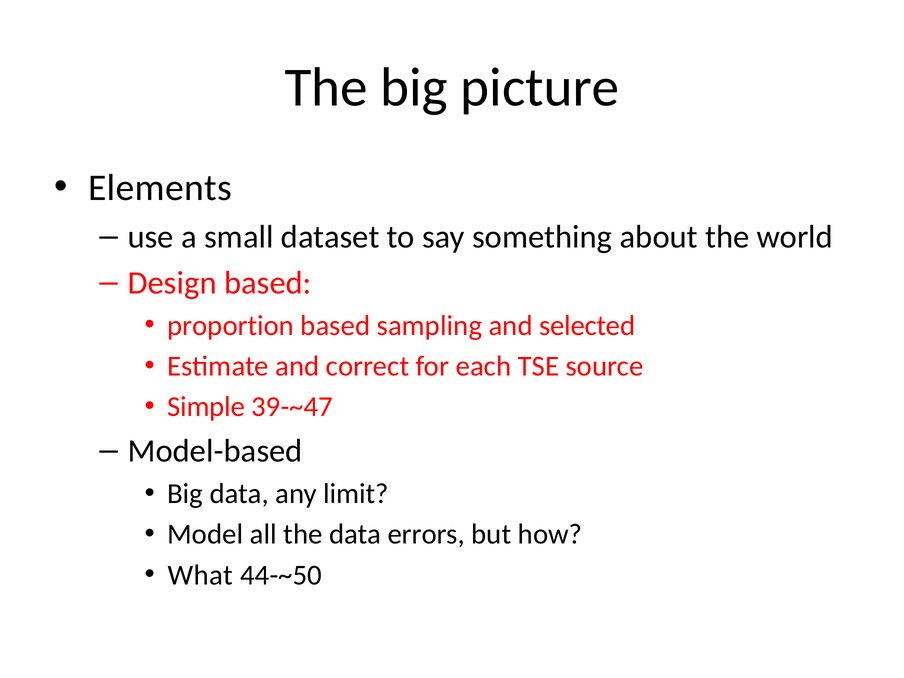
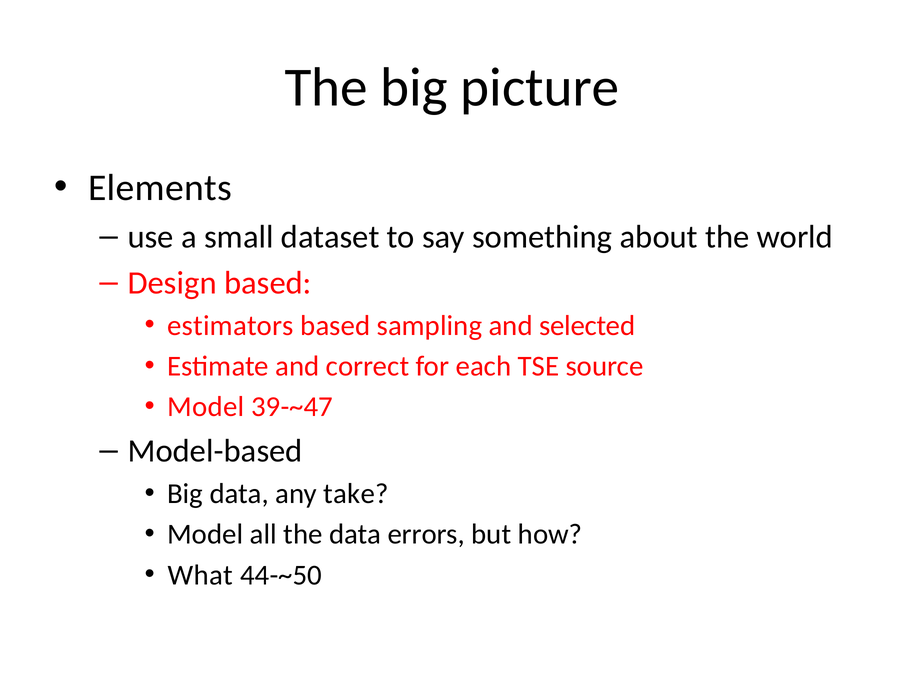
proportion: proportion -> estimators (230, 326)
Simple: Simple -> Model (206, 407)
limit: limit -> take (356, 494)
